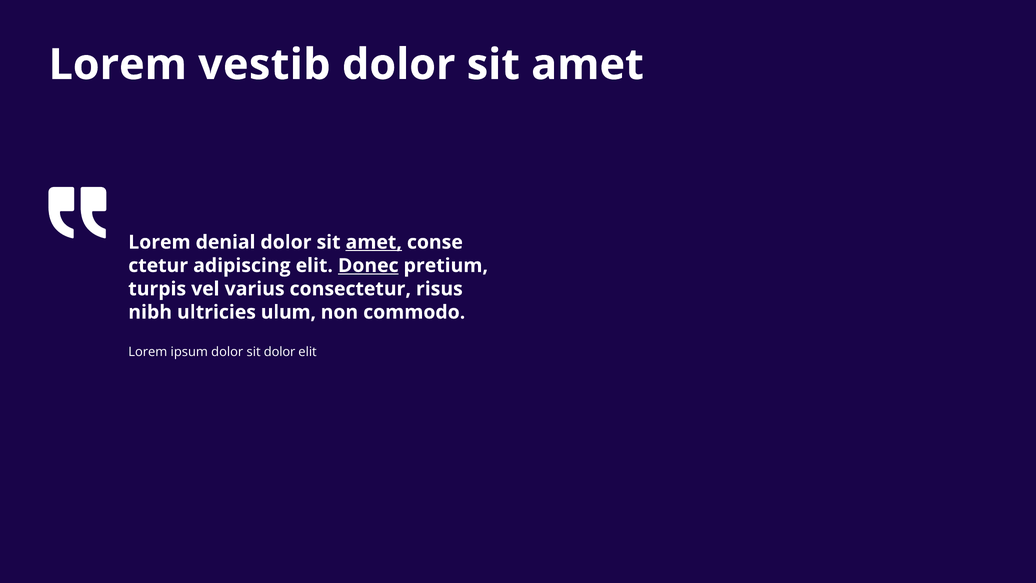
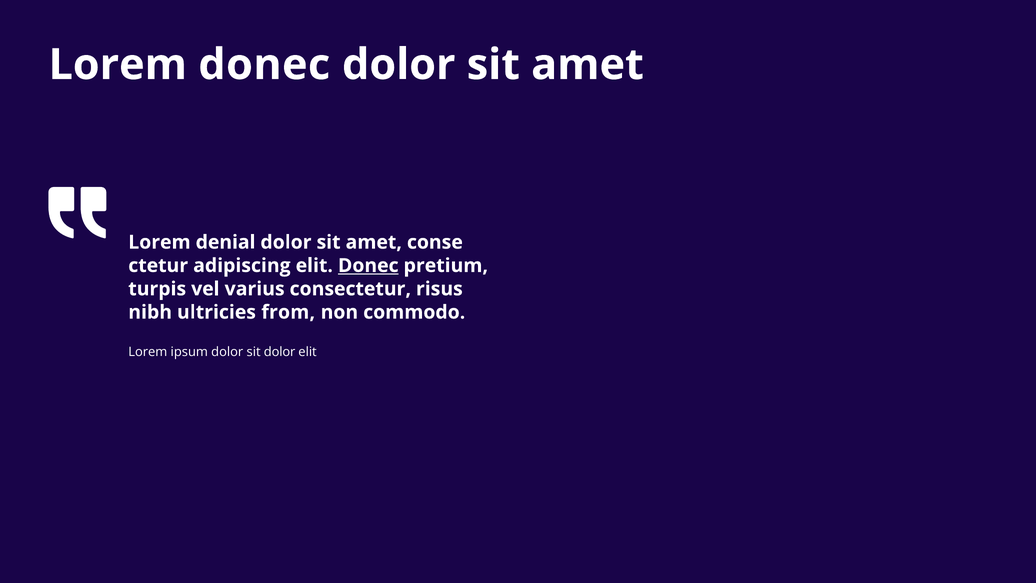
Lorem vestib: vestib -> donec (264, 65)
amet underline: present -> none (374, 242)
ulum: ulum -> from (288, 312)
